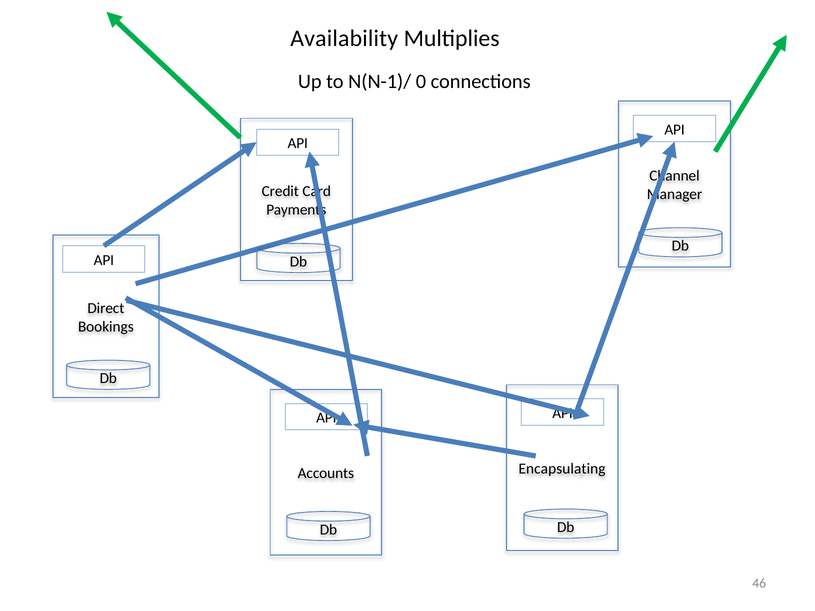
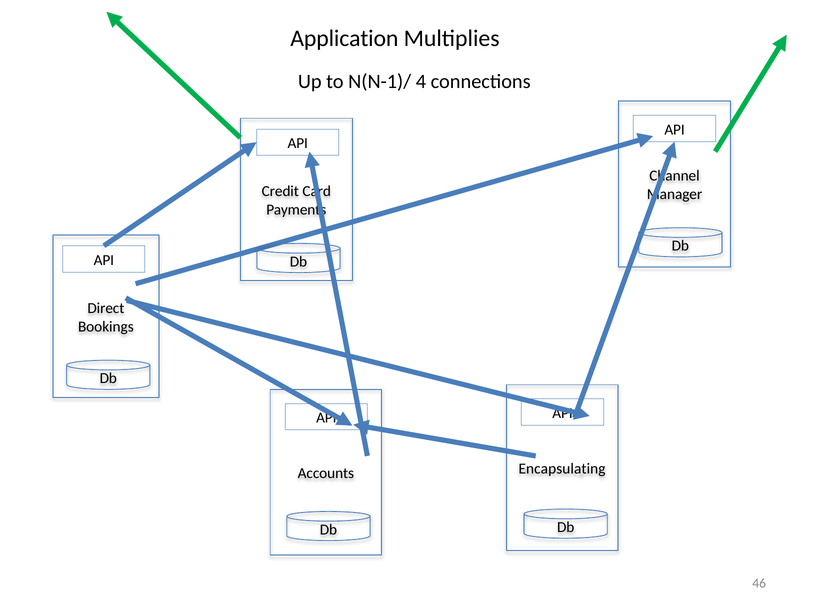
Availability: Availability -> Application (344, 38)
0: 0 -> 4 (421, 82)
